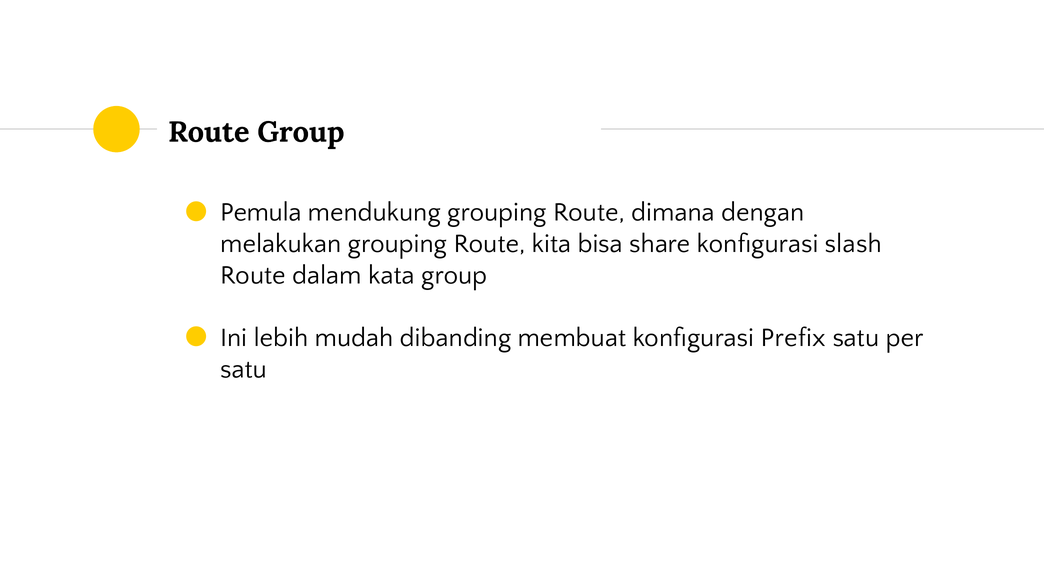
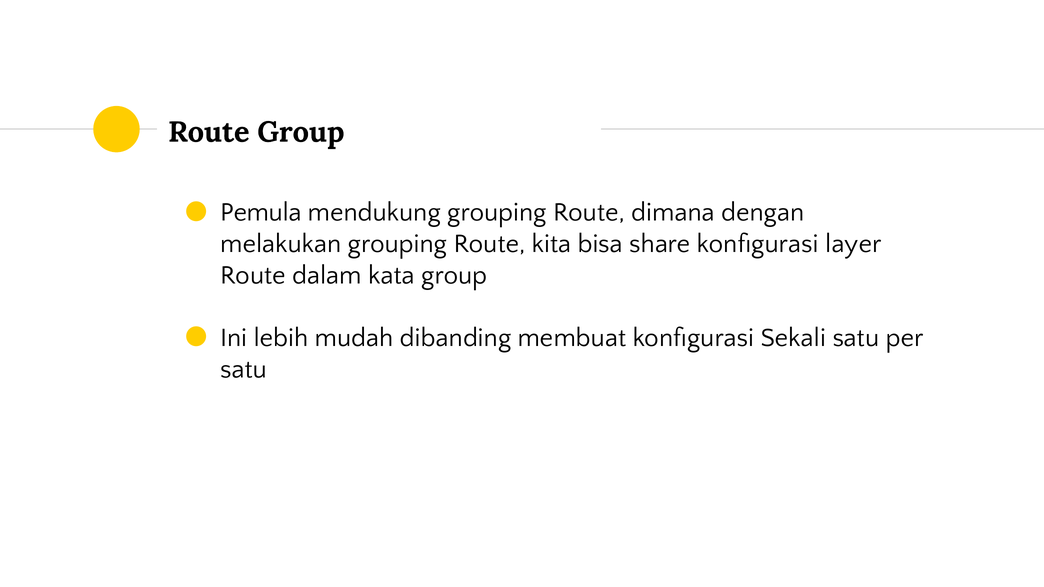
slash: slash -> layer (853, 244)
Prefix: Prefix -> Sekali (793, 338)
